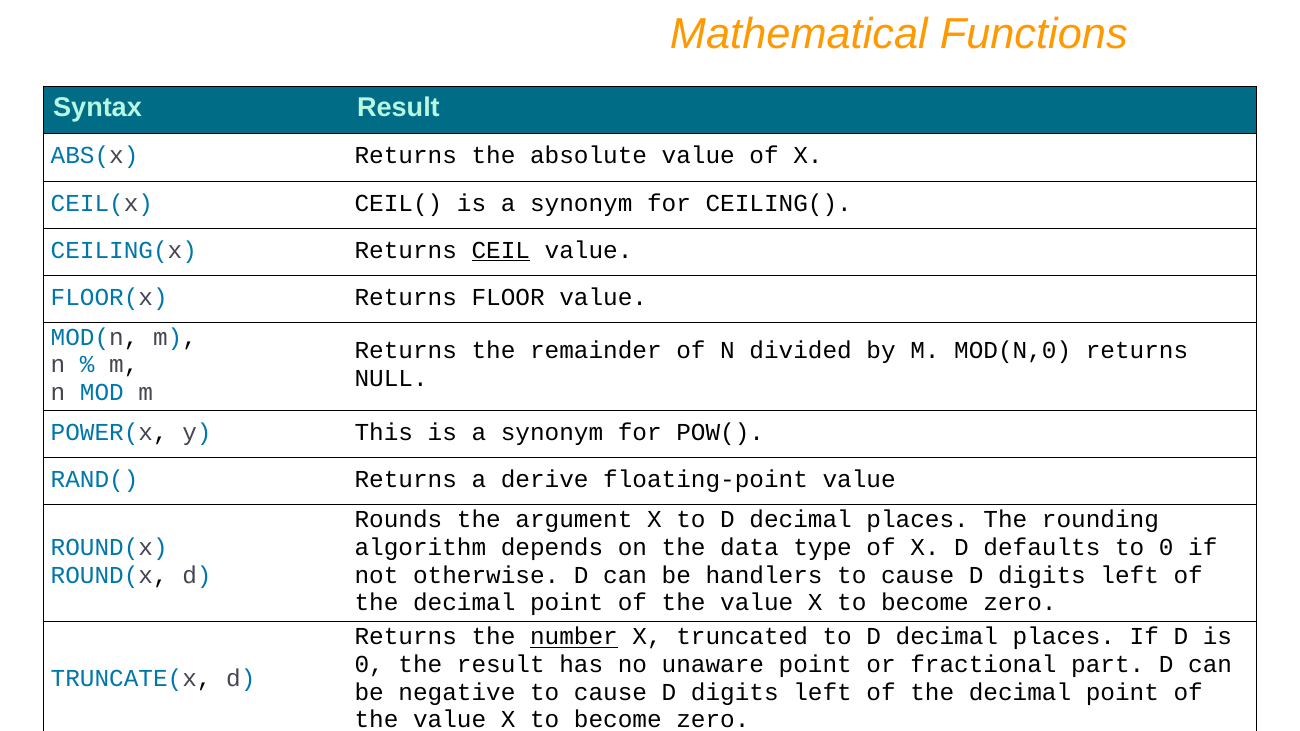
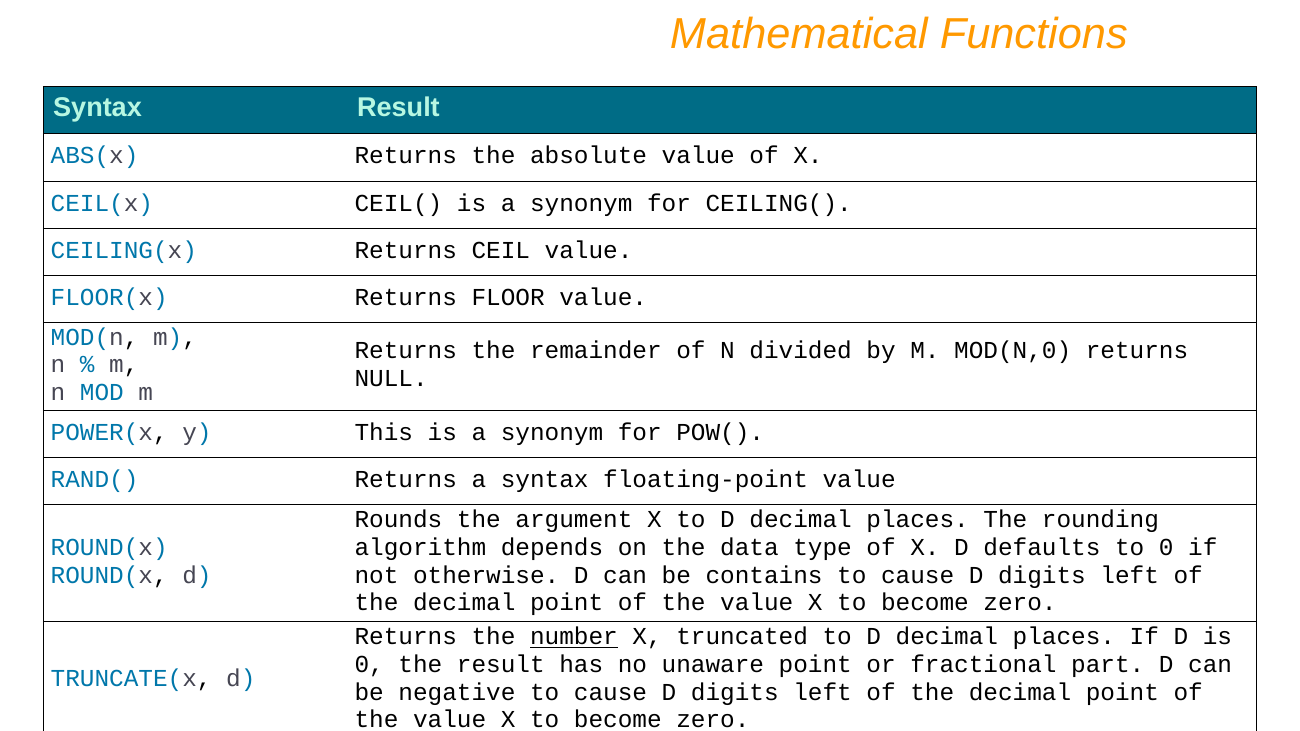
CEIL underline: present -> none (501, 250)
a derive: derive -> syntax (545, 479)
handlers: handlers -> contains (764, 575)
